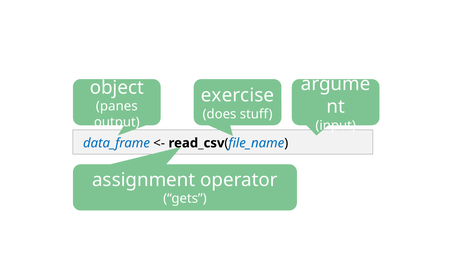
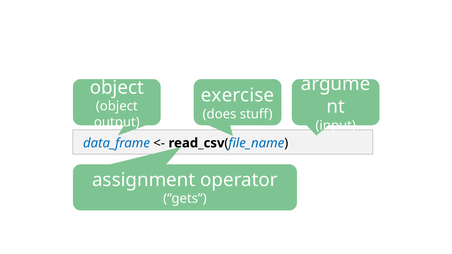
panes: panes -> object (117, 106)
